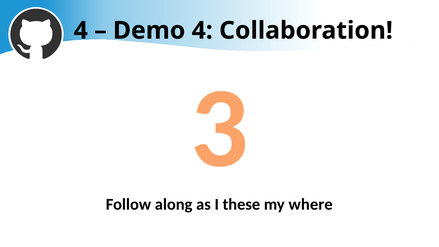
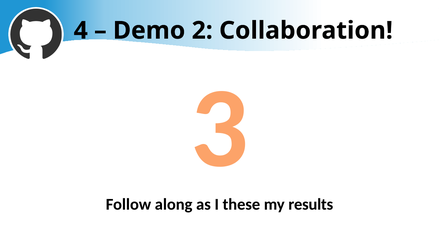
Demo 4: 4 -> 2 (202, 31)
where: where -> results (311, 204)
